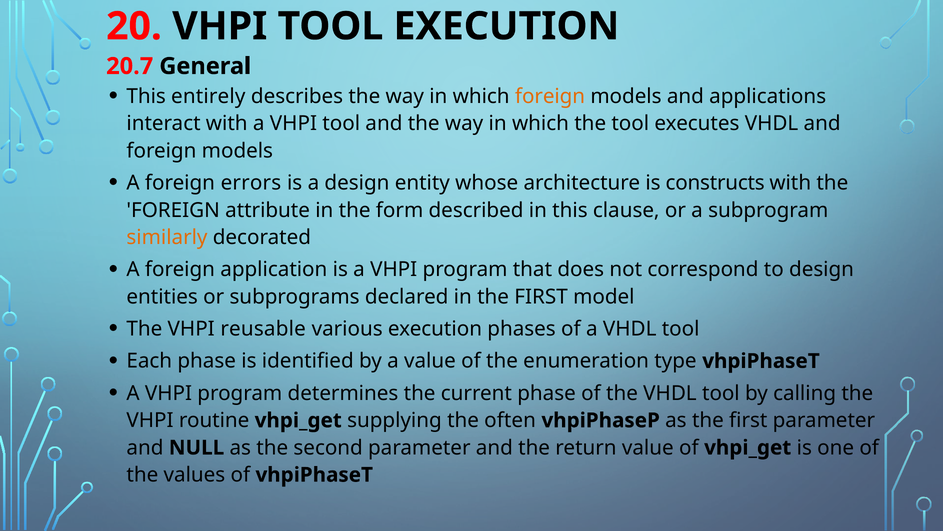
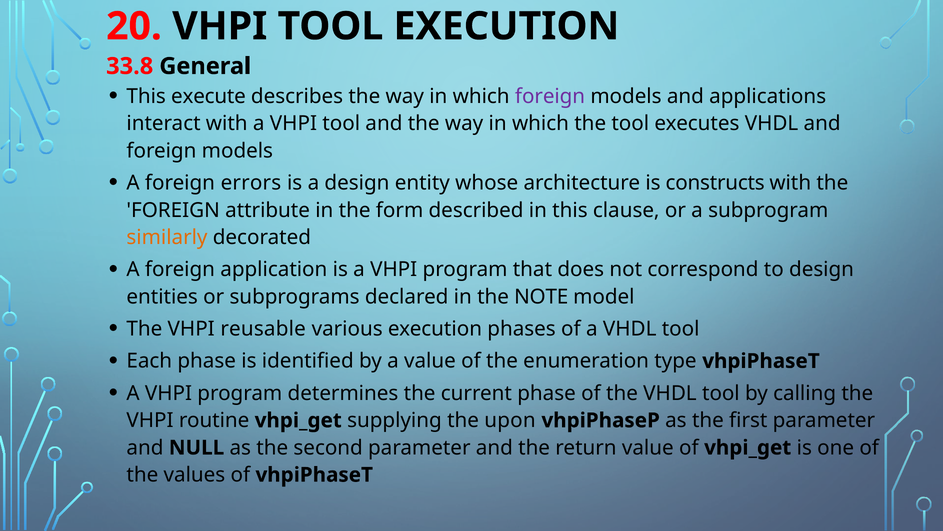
20.7: 20.7 -> 33.8 (130, 66)
entirely: entirely -> execute (208, 96)
foreign colour: orange -> purple (550, 96)
in the FIRST: FIRST -> NOTE (541, 296)
often: often -> upon (510, 420)
